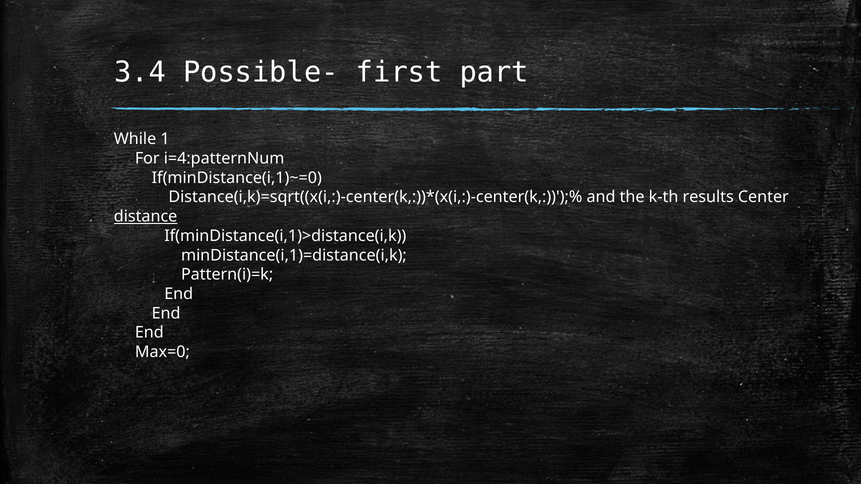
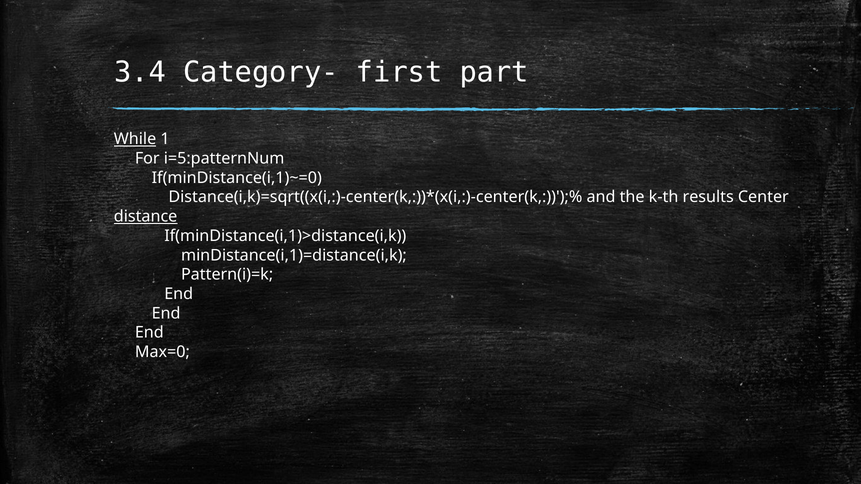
Possible-: Possible- -> Category- (261, 73)
While underline: none -> present (135, 139)
i=4:patternNum: i=4:patternNum -> i=5:patternNum (224, 159)
